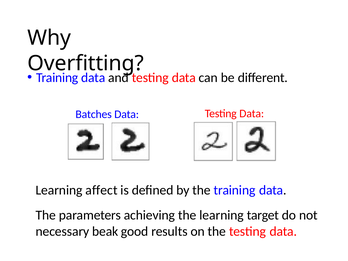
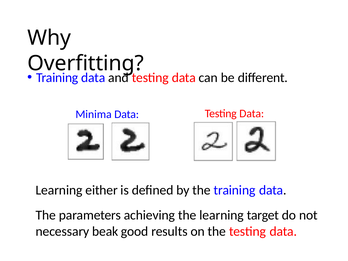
Batches: Batches -> Minima (94, 114)
affect: affect -> either (102, 190)
